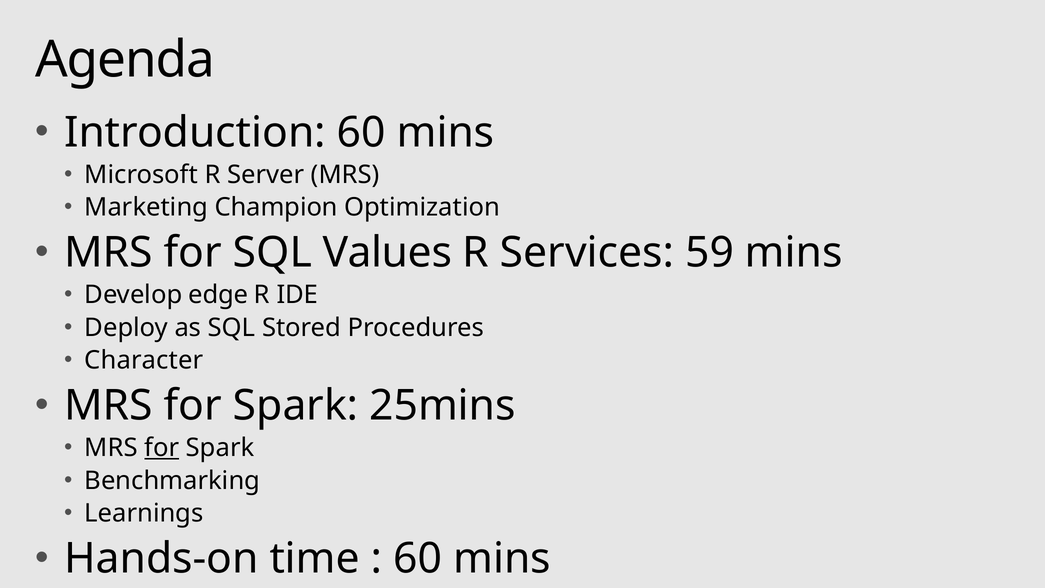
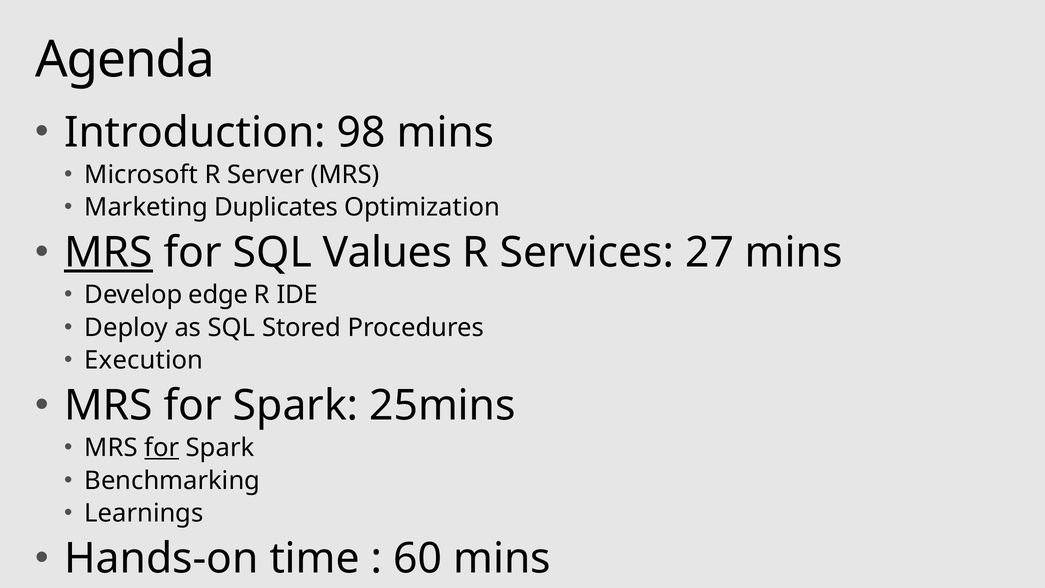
Introduction 60: 60 -> 98 (361, 132)
Champion: Champion -> Duplicates (276, 207)
MRS underline: none -> present (109, 253)
59: 59 -> 27 (710, 253)
Character: Character -> Execution (144, 360)
